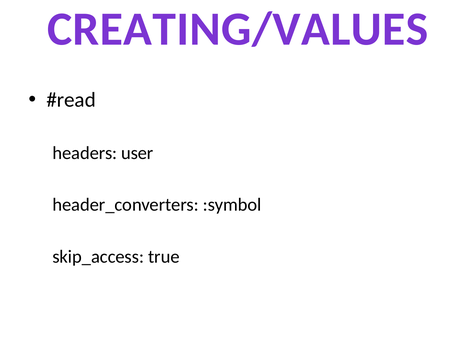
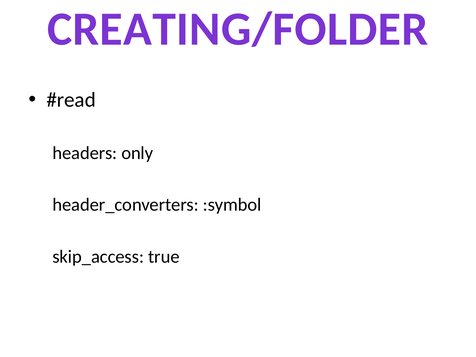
CREATING/VALUES: CREATING/VALUES -> CREATING/FOLDER (238, 29)
user: user -> only (137, 153)
